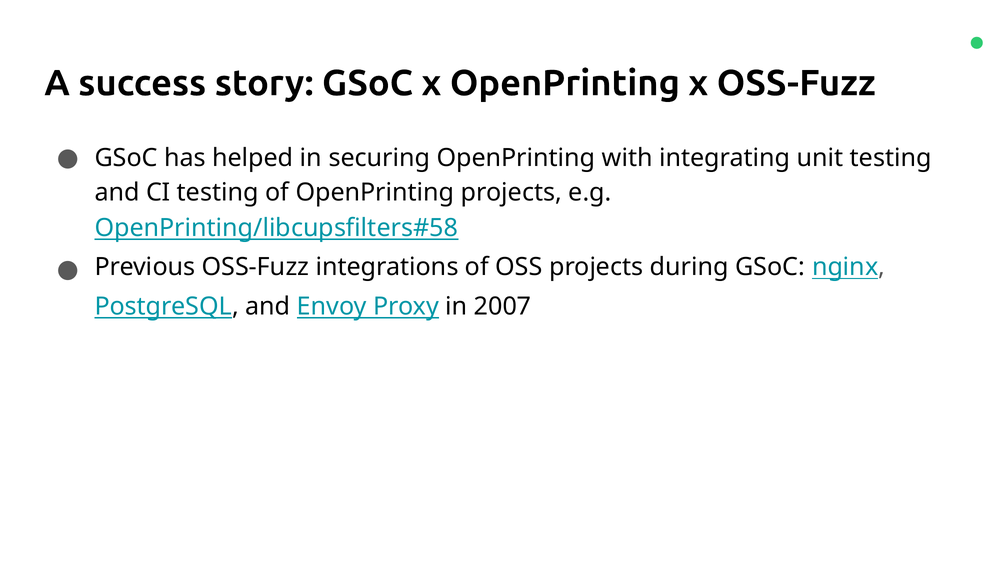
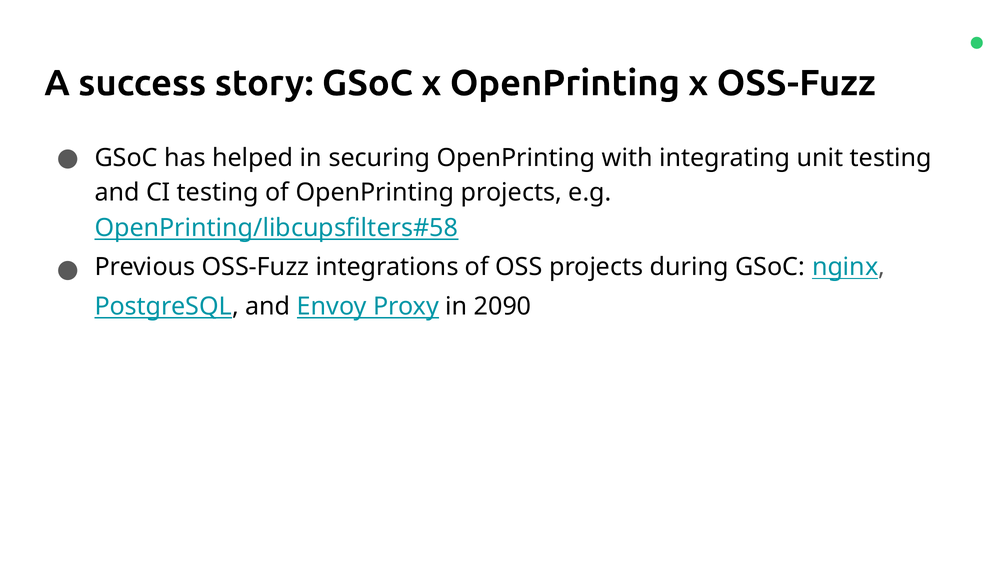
2007: 2007 -> 2090 (503, 307)
